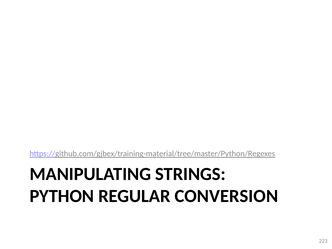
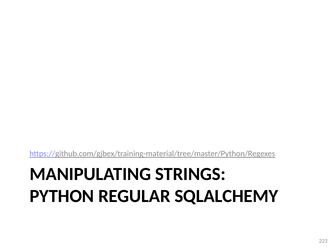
CONVERSION: CONVERSION -> SQLALCHEMY (226, 196)
